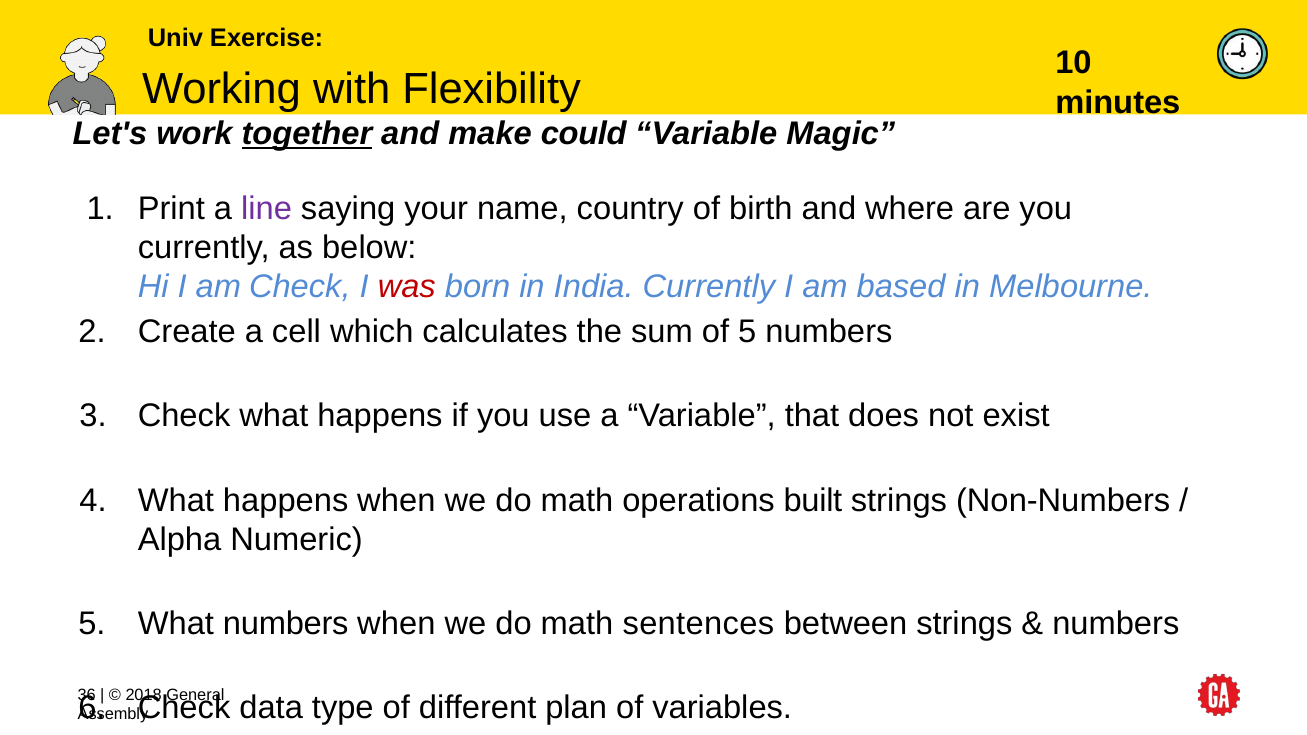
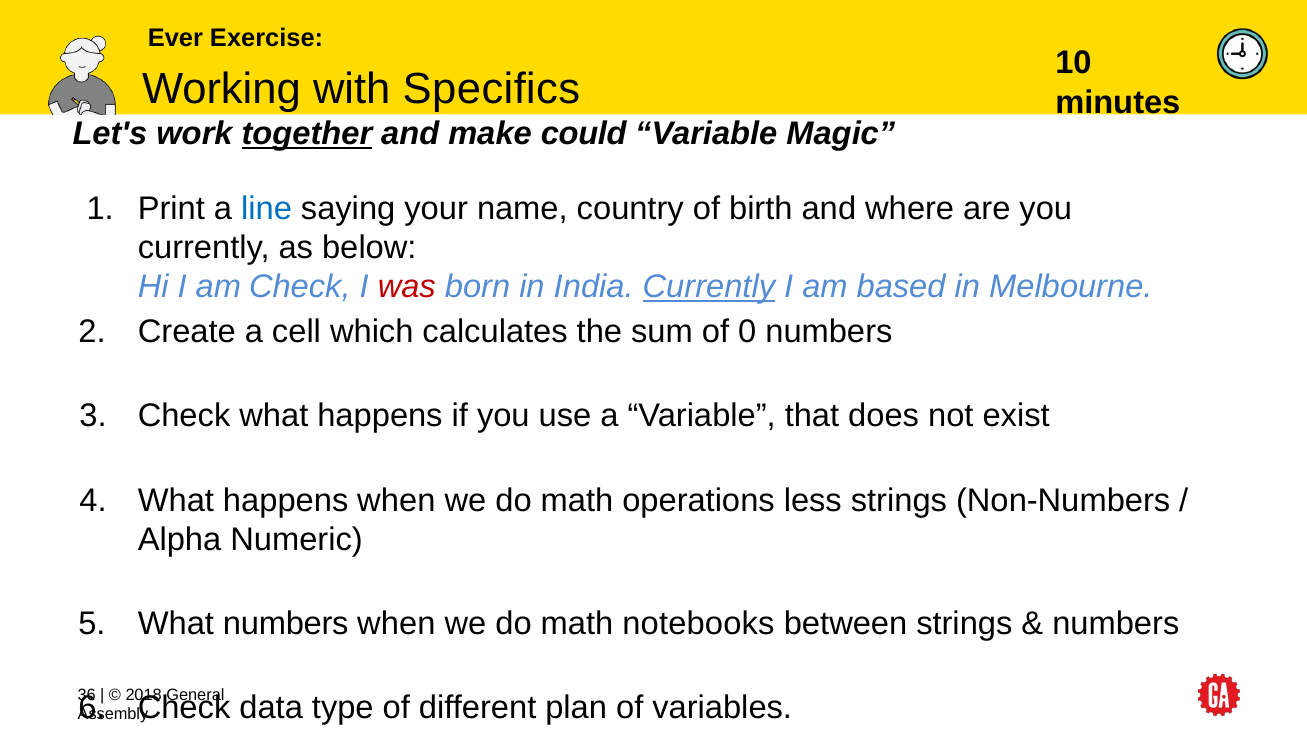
Univ: Univ -> Ever (175, 38)
Flexibility: Flexibility -> Speciﬁcs (491, 89)
line colour: purple -> blue (267, 208)
Currently underline: none -> present (709, 287)
of 5: 5 -> 0 (747, 332)
built: built -> less (813, 501)
sentences: sentences -> notebooks (698, 624)
